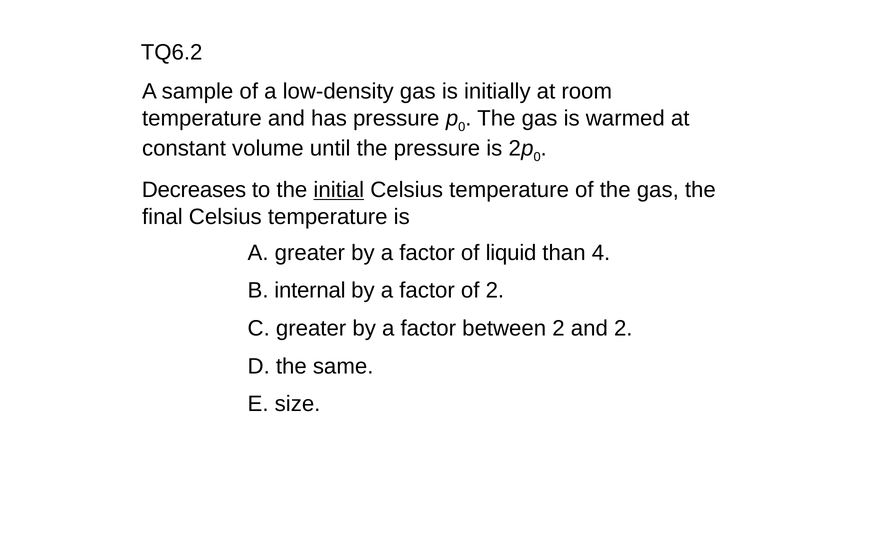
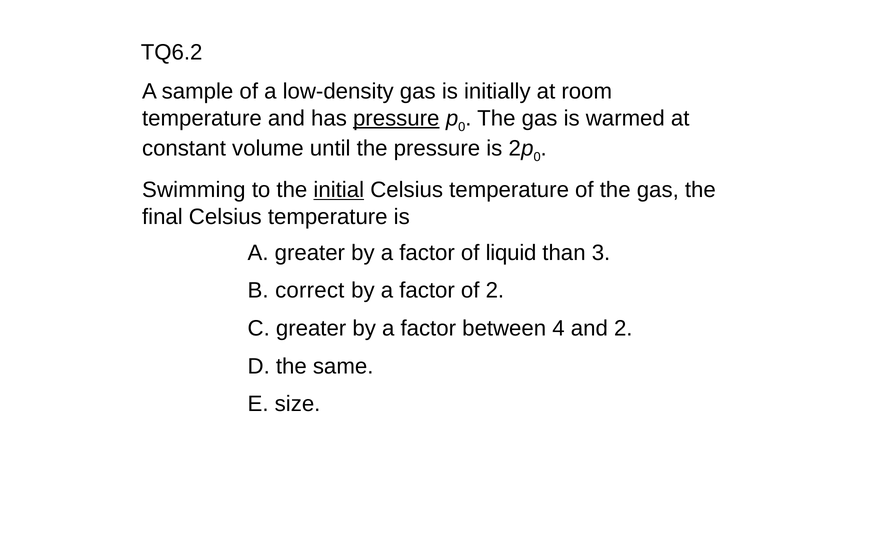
pressure underline: none -> present (396, 118)
Decreases: Decreases -> Swimming (194, 190)
4: 4 -> 3 (601, 253)
internal: internal -> correct (310, 290)
between 2: 2 -> 4 (559, 328)
